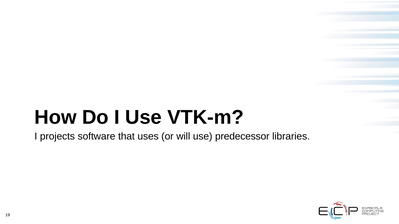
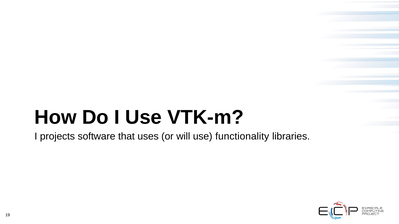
predecessor: predecessor -> functionality (242, 137)
